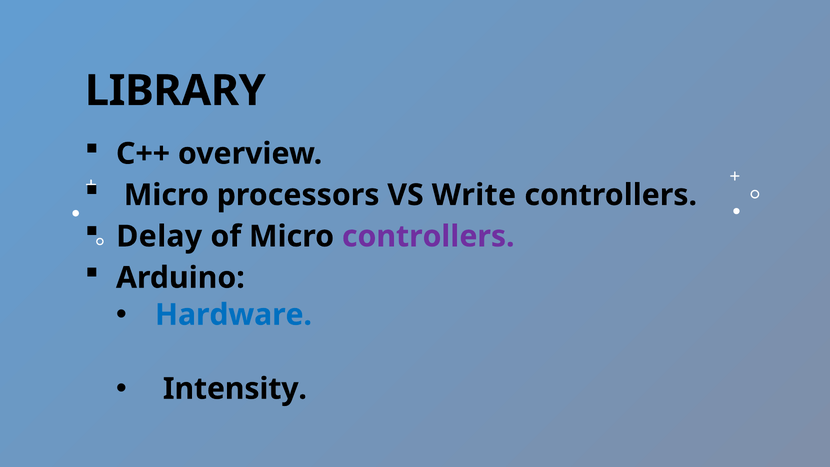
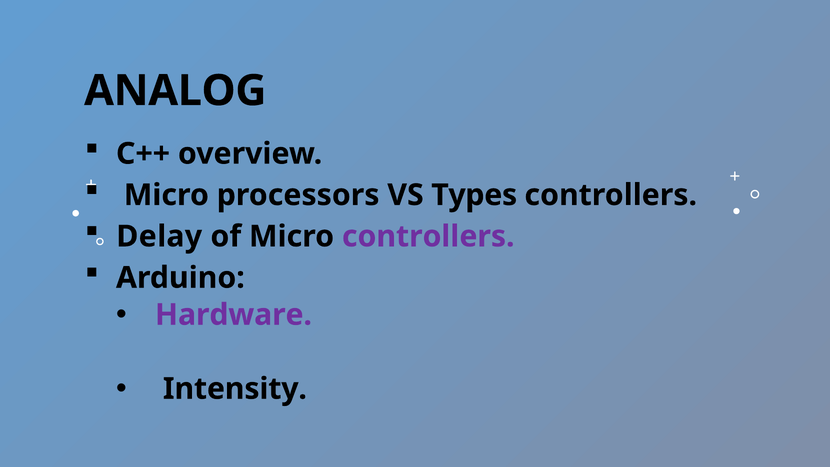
LIBRARY: LIBRARY -> ANALOG (175, 91)
Write: Write -> Types (474, 195)
Hardware colour: blue -> purple (233, 315)
